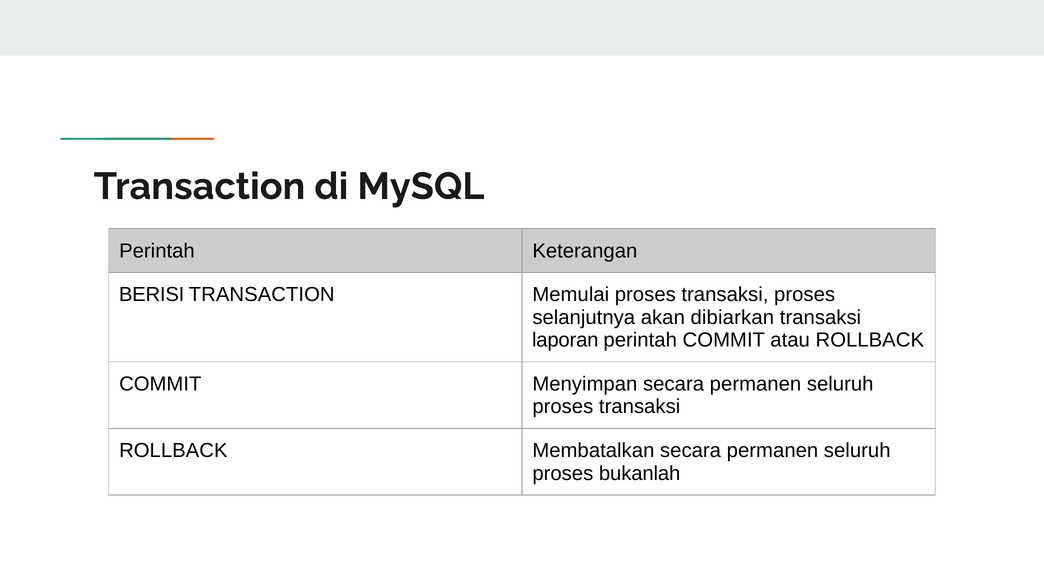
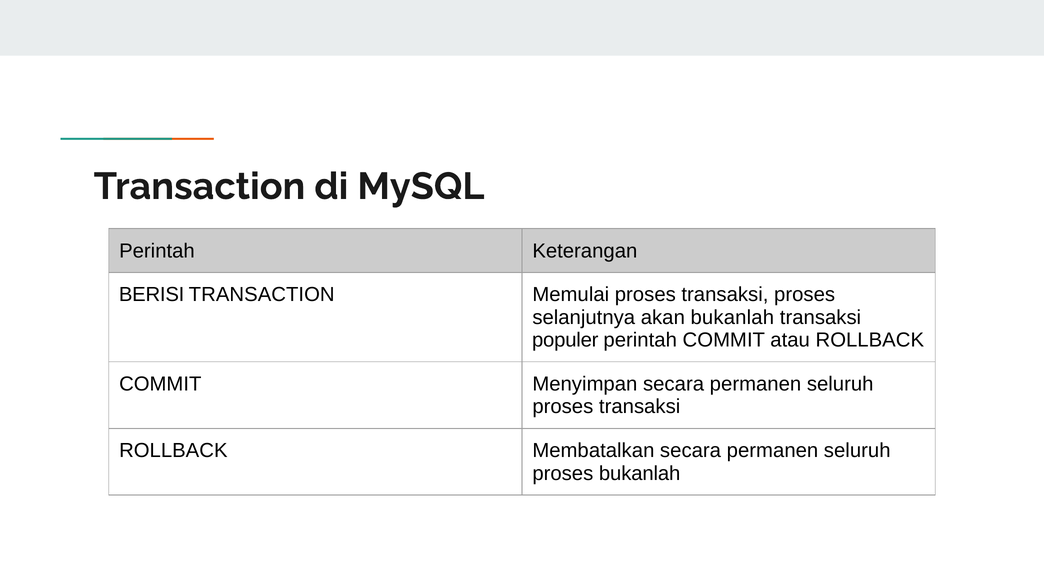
akan dibiarkan: dibiarkan -> bukanlah (732, 317)
laporan: laporan -> populer (565, 340)
